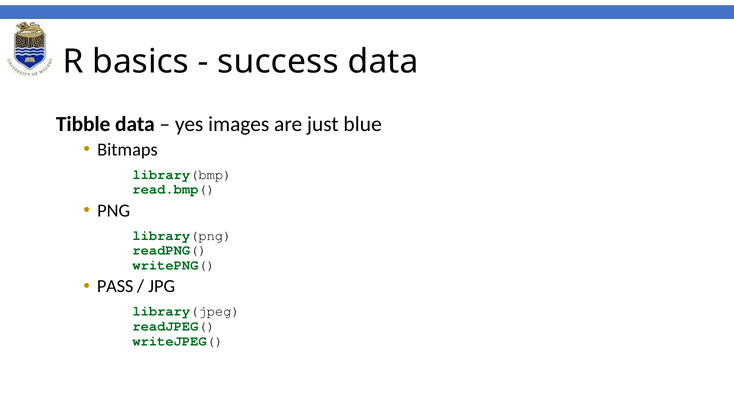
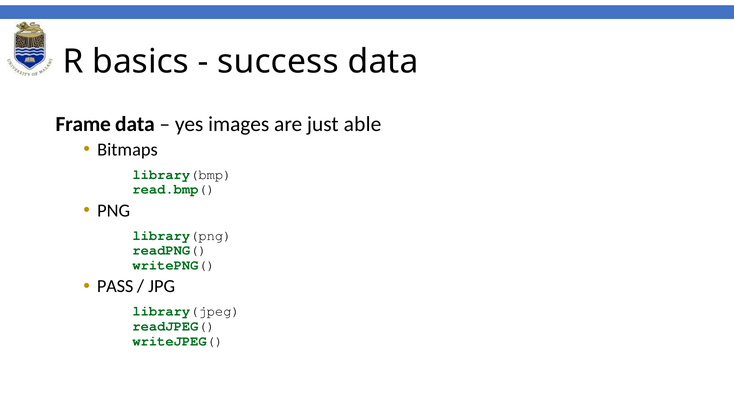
Tibble: Tibble -> Frame (83, 124)
blue: blue -> able (363, 124)
